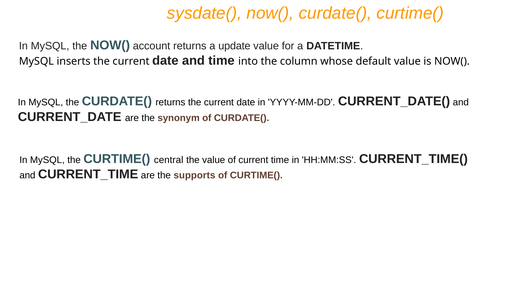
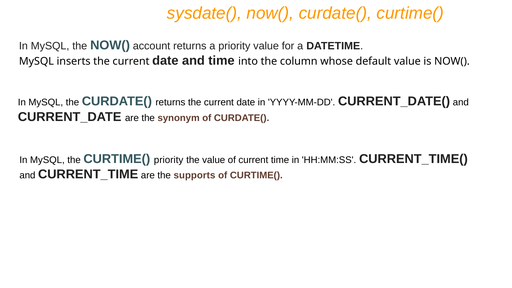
a update: update -> priority (234, 46)
CURTIME( central: central -> priority (169, 160)
